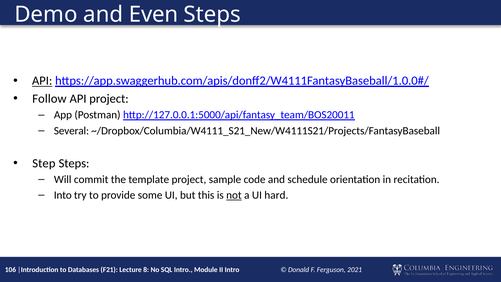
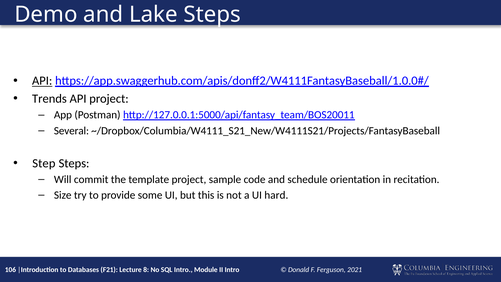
Even: Even -> Lake (153, 14)
Follow: Follow -> Trends (49, 99)
Into: Into -> Size (63, 195)
not underline: present -> none (234, 195)
